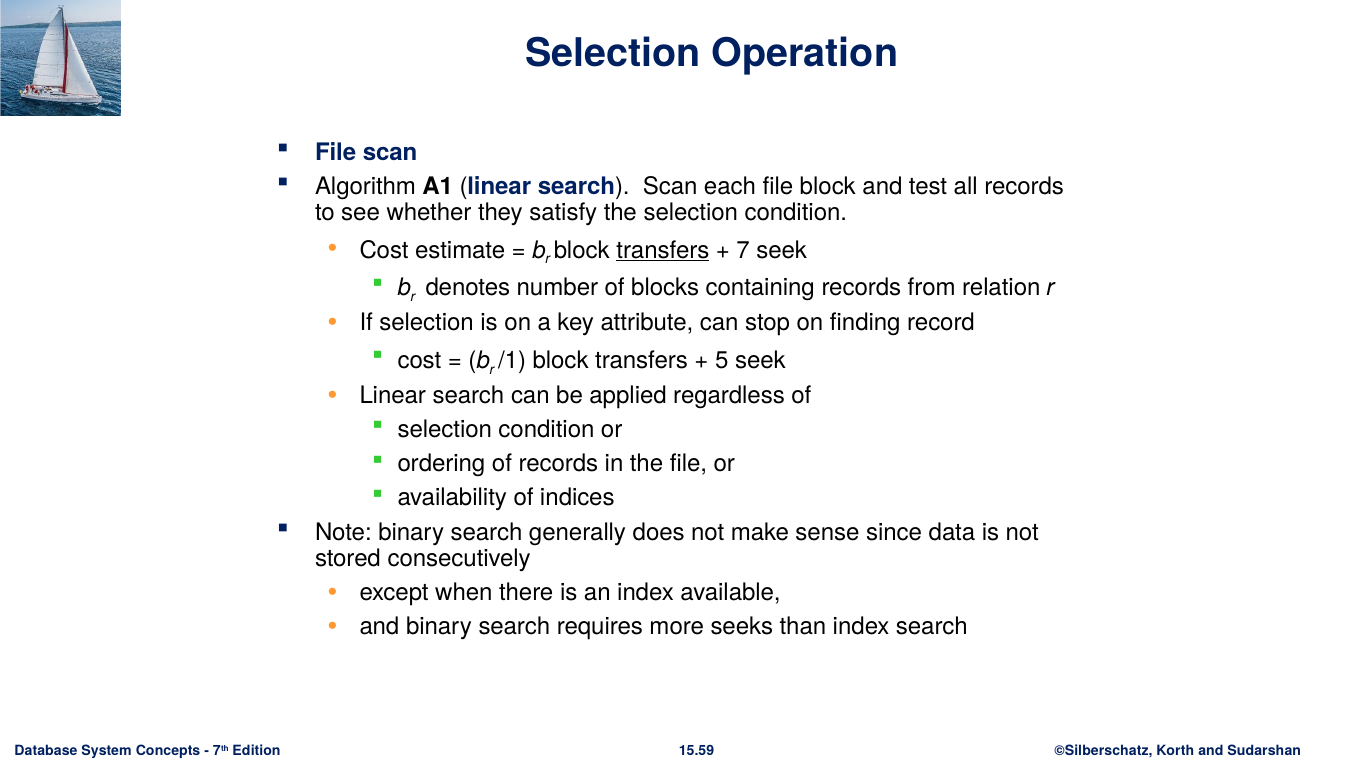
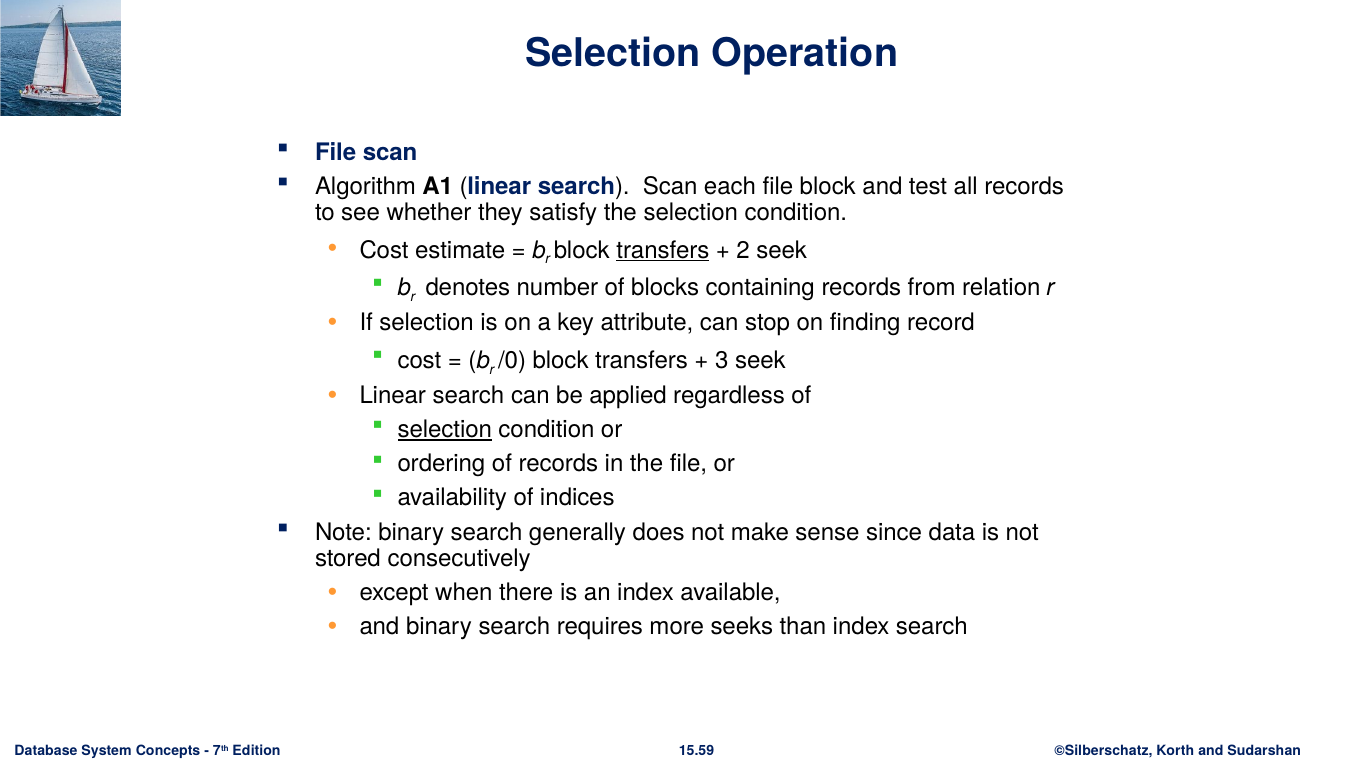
7: 7 -> 2 (743, 250)
/1: /1 -> /0 (512, 360)
5: 5 -> 3 (722, 360)
selection underline: none -> present (445, 429)
